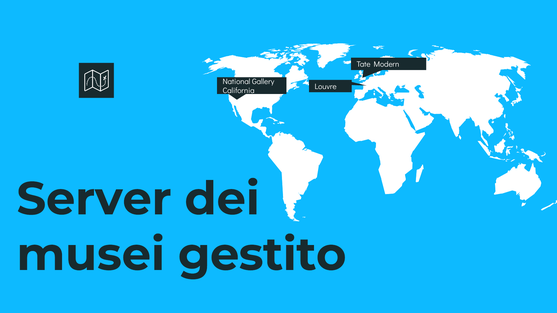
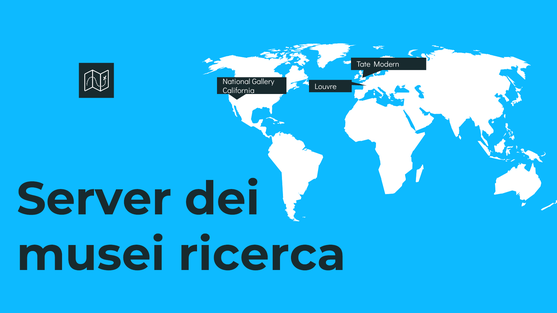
gestito: gestito -> ricerca (262, 255)
